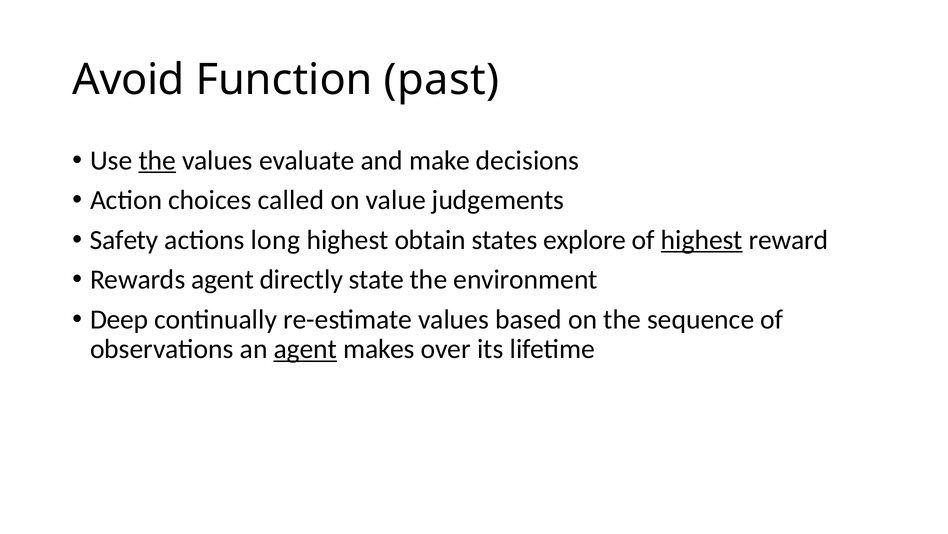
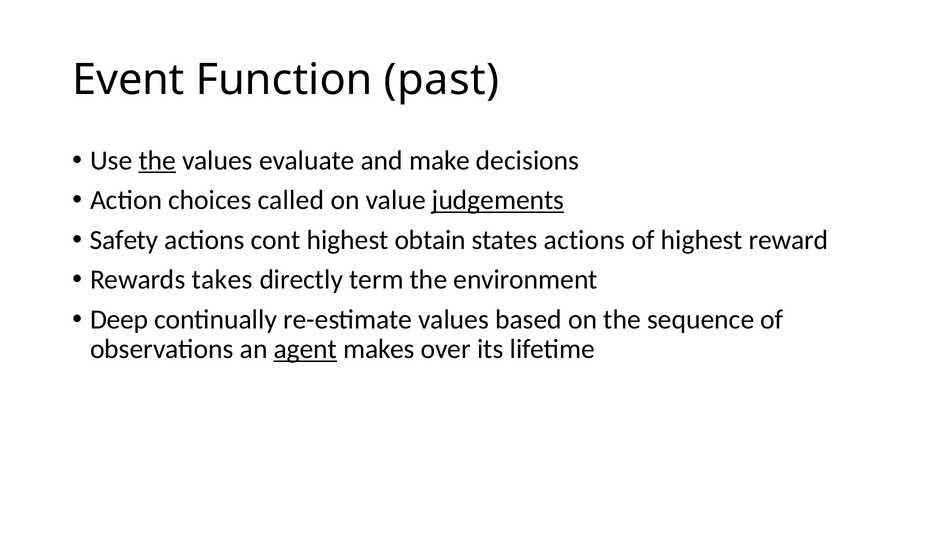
Avoid: Avoid -> Event (128, 80)
judgements underline: none -> present (498, 200)
long: long -> cont (276, 240)
states explore: explore -> actions (584, 240)
highest underline: present -> none (702, 240)
Rewards agent: agent -> takes (222, 279)
state: state -> term (376, 279)
